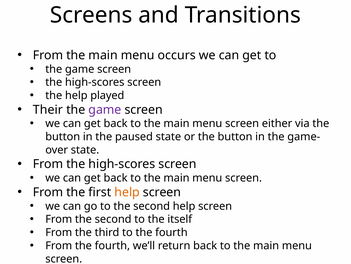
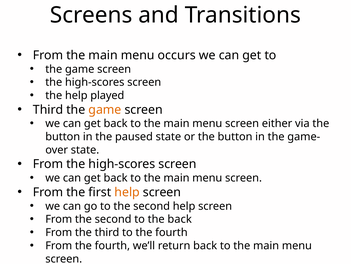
Their: Their -> Third (48, 109)
game colour: purple -> orange (105, 109)
the itself: itself -> back (180, 219)
